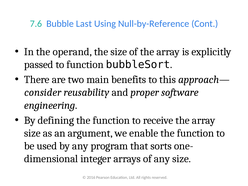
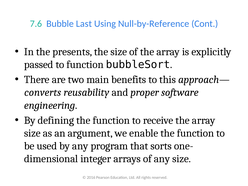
operand: operand -> presents (72, 52)
consider: consider -> converts (43, 92)
